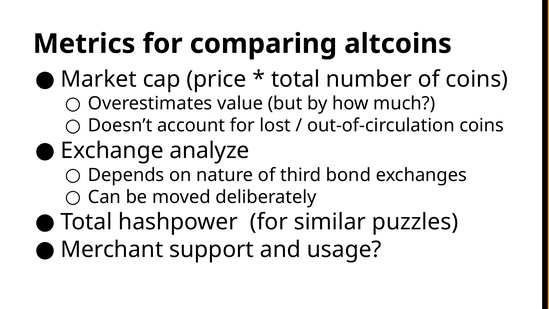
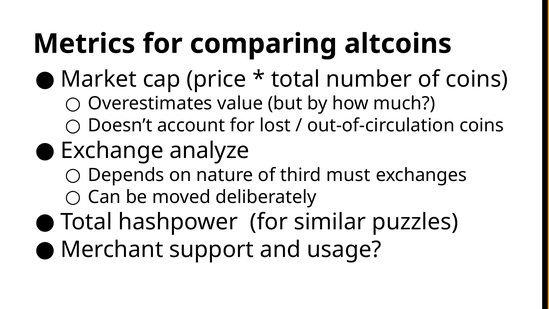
bond: bond -> must (348, 175)
